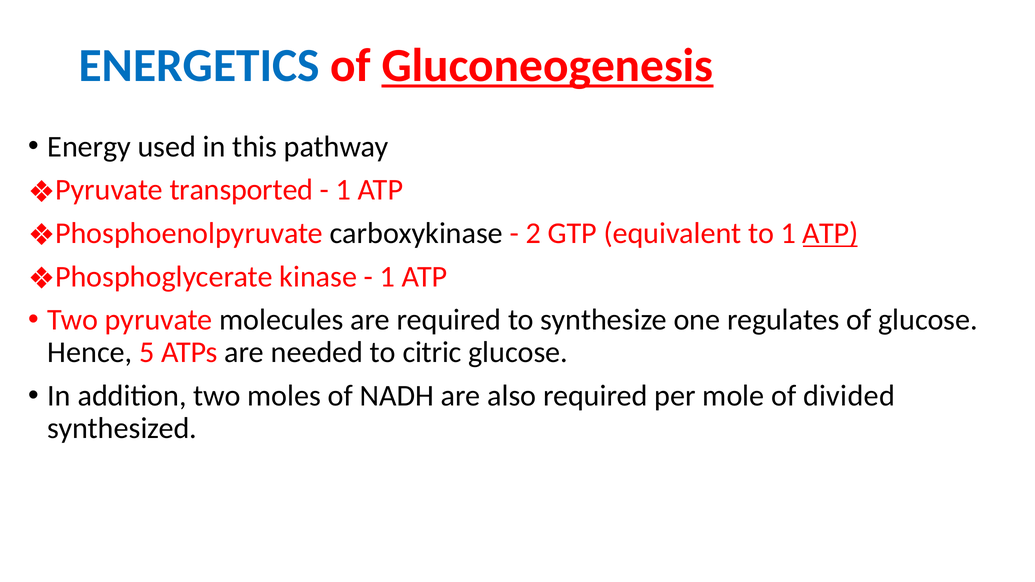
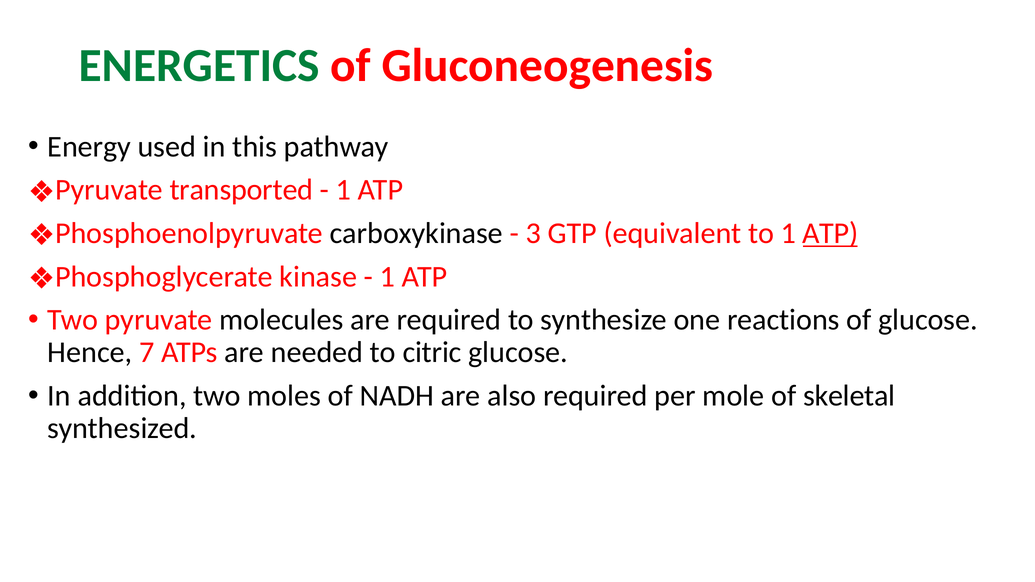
ENERGETICS colour: blue -> green (199, 66)
Gluconeogenesis underline: present -> none (547, 66)
2: 2 -> 3 (533, 233)
regulates: regulates -> reactions (783, 320)
5: 5 -> 7 (147, 353)
divided: divided -> skeletal (849, 396)
